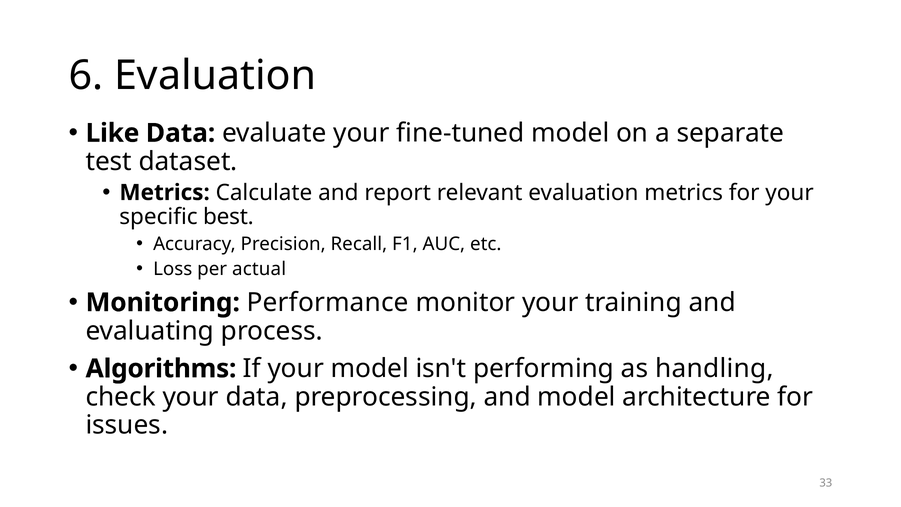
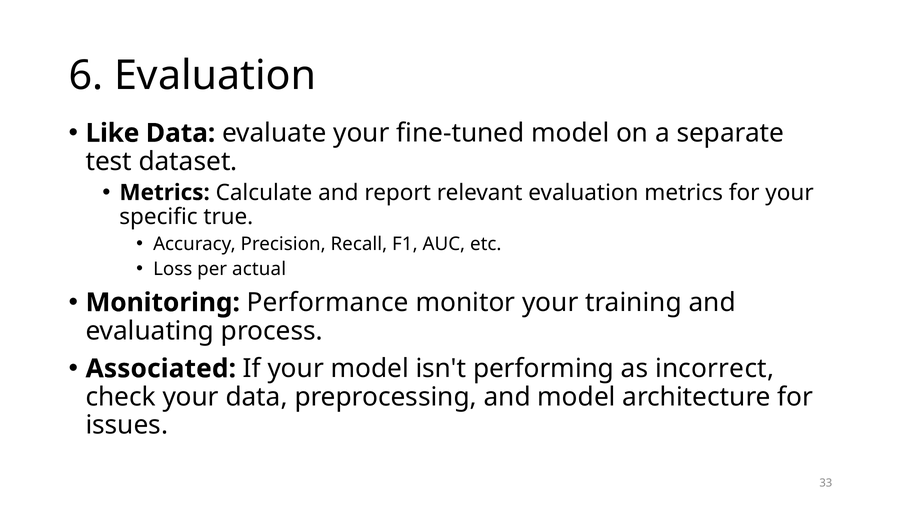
best: best -> true (228, 217)
Algorithms: Algorithms -> Associated (161, 368)
handling: handling -> incorrect (715, 368)
